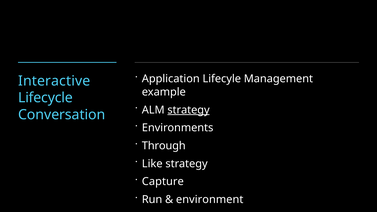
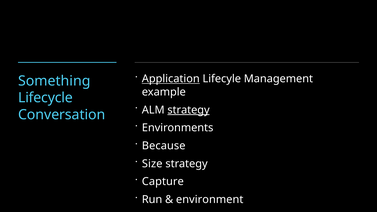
Application underline: none -> present (171, 79)
Interactive: Interactive -> Something (54, 81)
Through: Through -> Because (164, 146)
Like: Like -> Size (152, 164)
